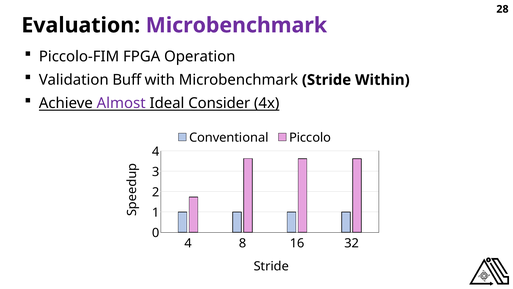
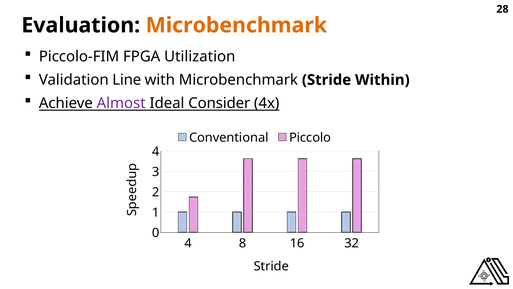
Microbenchmark colour: purple -> orange (236, 25)
Operation: Operation -> Utilization (200, 57)
Buff: Buff -> Line (127, 80)
